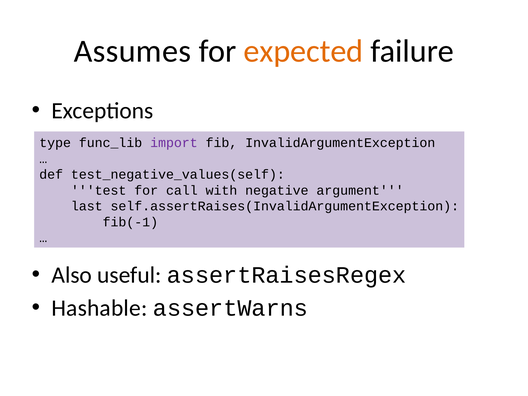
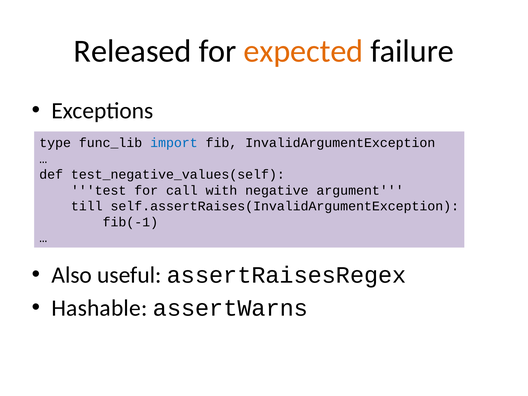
Assumes: Assumes -> Released (133, 51)
import colour: purple -> blue (174, 143)
last: last -> till (87, 206)
